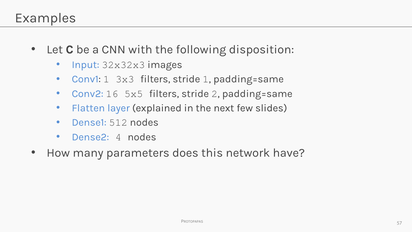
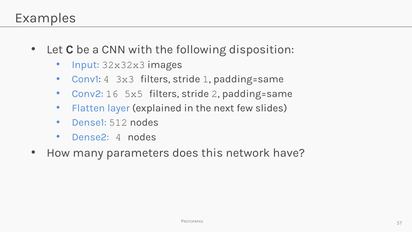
Conv1 1: 1 -> 4 (106, 79)
